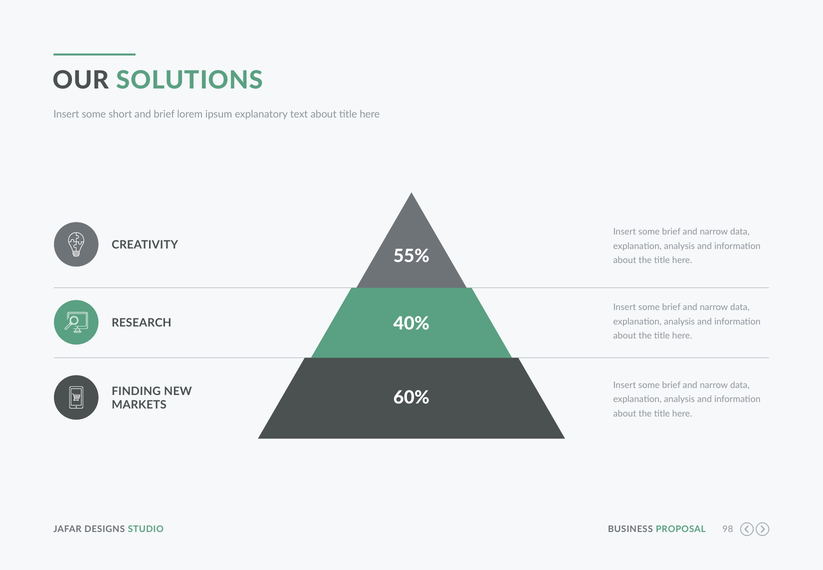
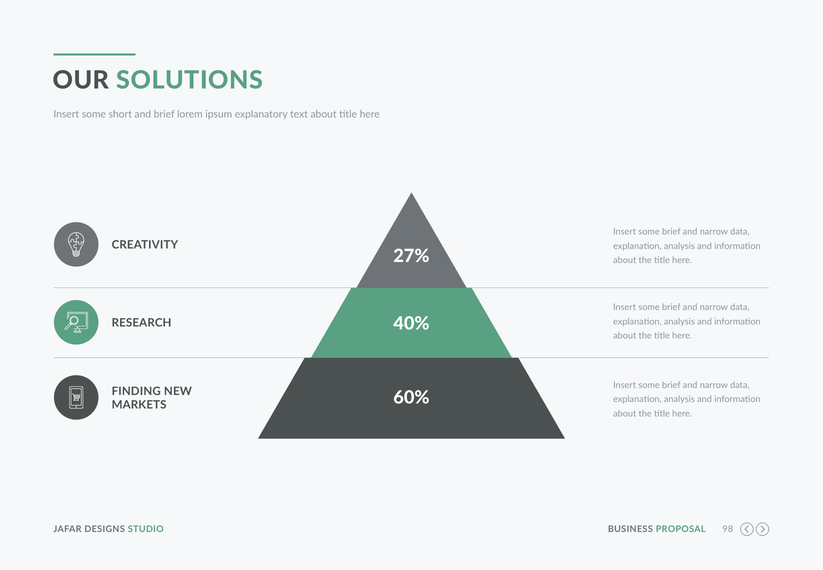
55%: 55% -> 27% (411, 256)
